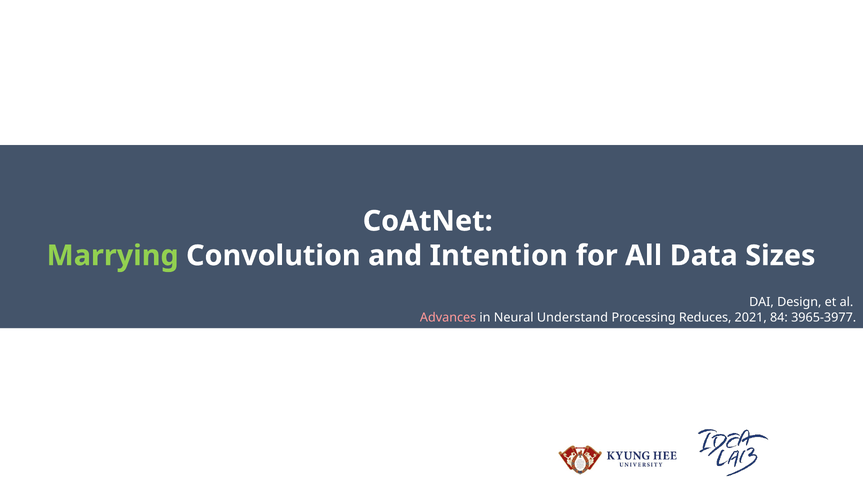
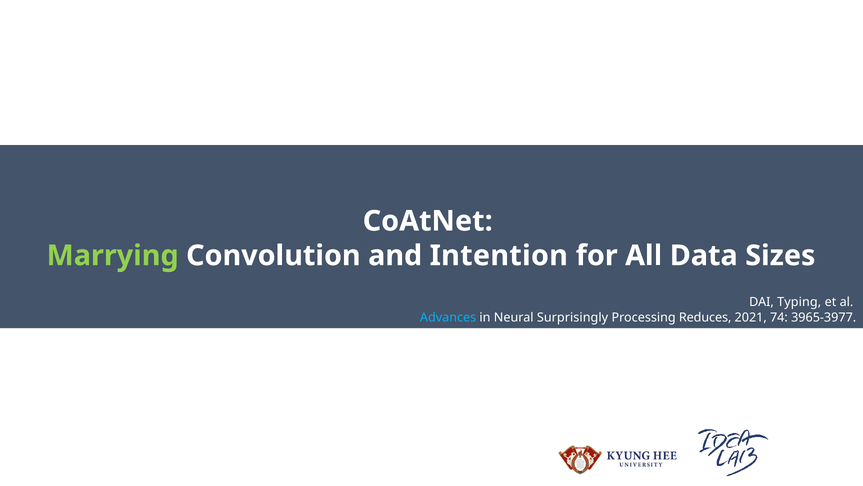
Design: Design -> Typing (799, 302)
Advances colour: pink -> light blue (448, 317)
Understand: Understand -> Surprisingly (573, 317)
84: 84 -> 74 (779, 317)
